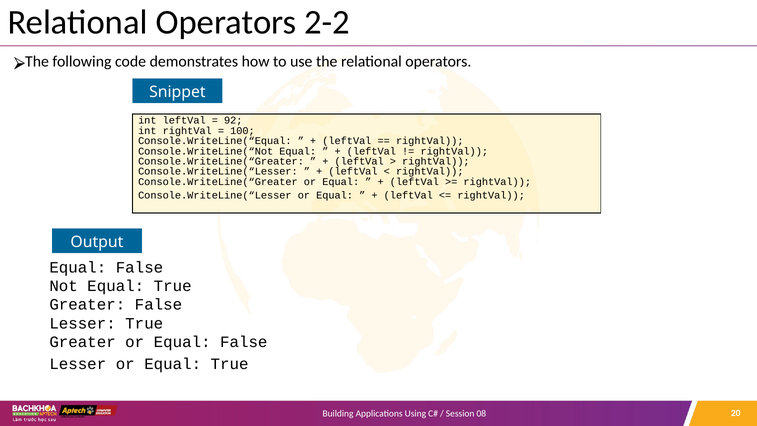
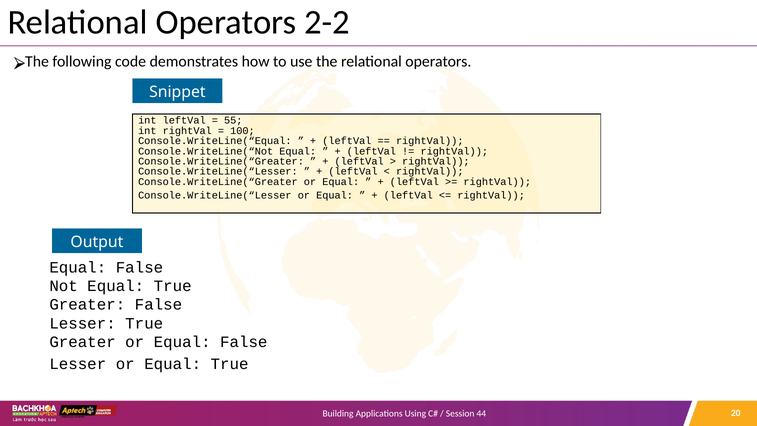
92: 92 -> 55 (233, 120)
08: 08 -> 44 (481, 413)
